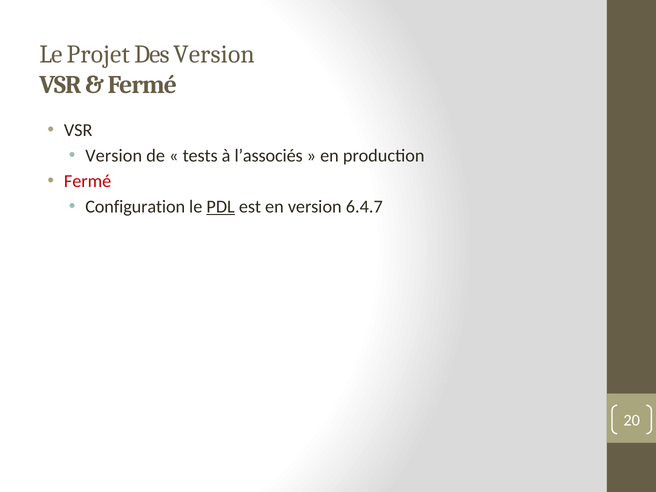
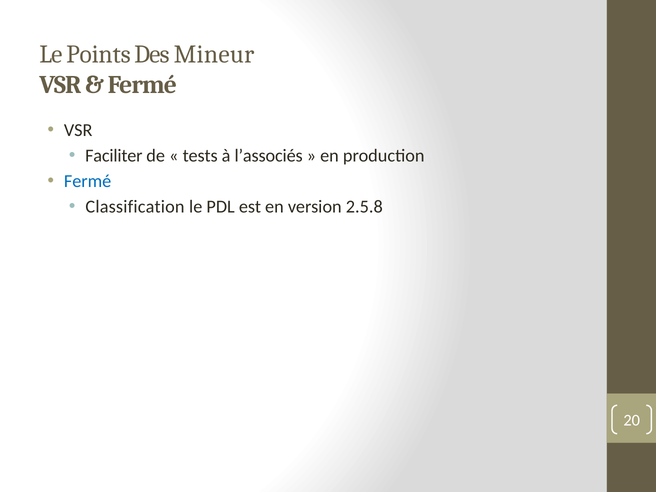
Projet: Projet -> Points (98, 54)
Des Version: Version -> Mineur (214, 54)
Version: Version -> Faciliter (114, 156)
Fermé colour: red -> blue (88, 181)
Configuration: Configuration -> Classification (135, 207)
PDL underline: present -> none (221, 207)
6.4.7: 6.4.7 -> 2.5.8 (364, 207)
